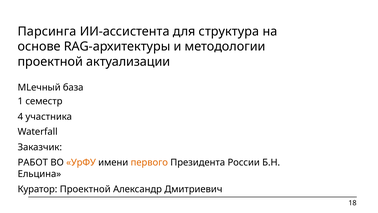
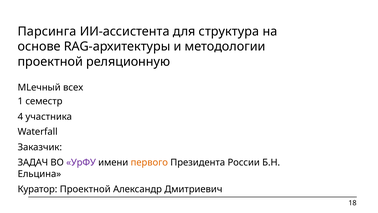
актуализации: актуализации -> реляционную (128, 62)
база: база -> всех (73, 87)
РАБОТ: РАБОТ -> ЗАДАЧ (33, 162)
УрФУ colour: orange -> purple (81, 162)
